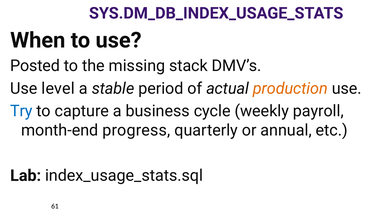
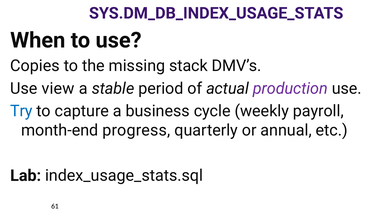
Posted: Posted -> Copies (35, 66)
level: level -> view (58, 88)
production colour: orange -> purple (290, 88)
